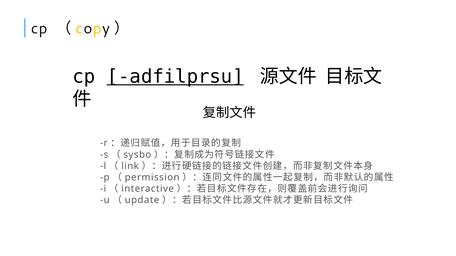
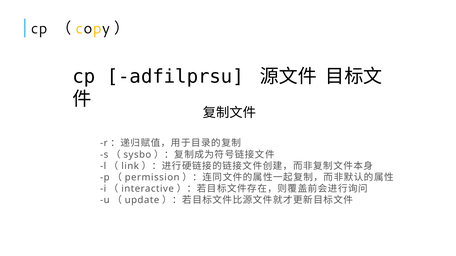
adfilprsu underline: present -> none (175, 77)
